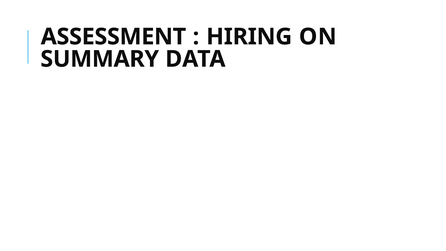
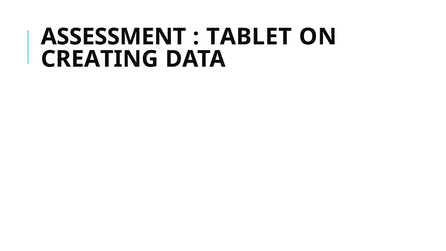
HIRING: HIRING -> TABLET (249, 37)
SUMMARY: SUMMARY -> CREATING (100, 59)
